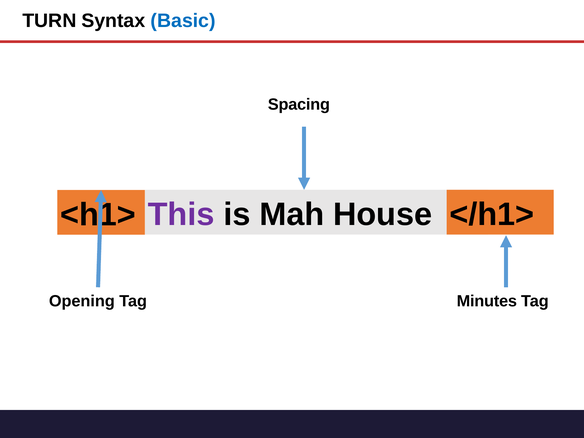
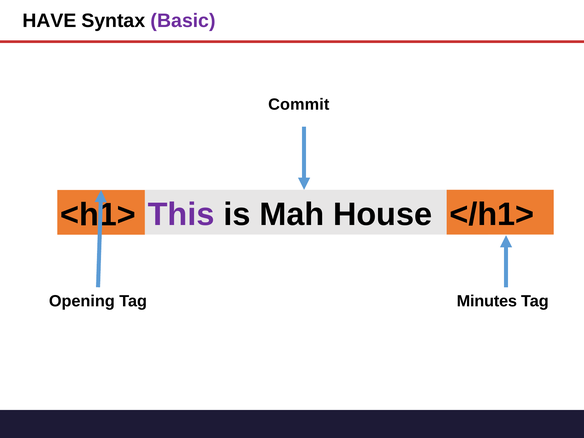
TURN: TURN -> HAVE (49, 21)
Basic colour: blue -> purple (183, 21)
Spacing: Spacing -> Commit (299, 105)
